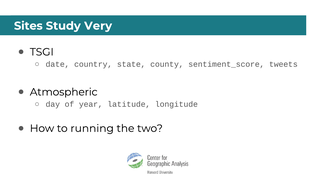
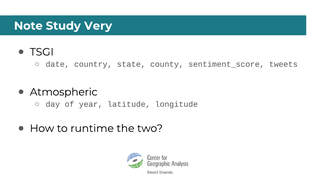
Sites: Sites -> Note (28, 26)
running: running -> runtime (92, 129)
